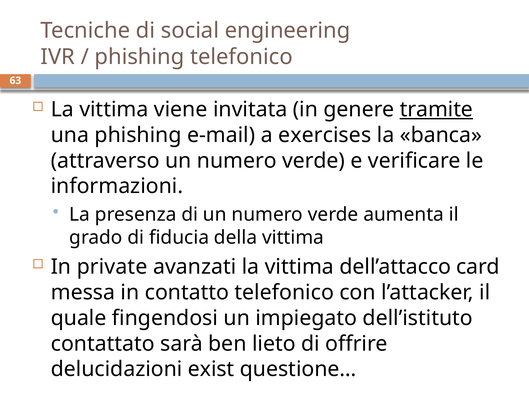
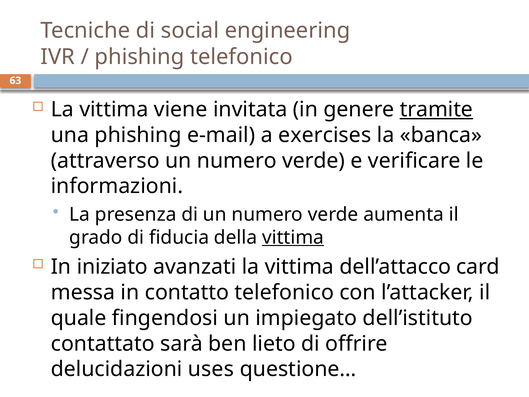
vittima underline: none -> present (293, 237)
private: private -> iniziato (112, 267)
exist: exist -> uses (211, 369)
